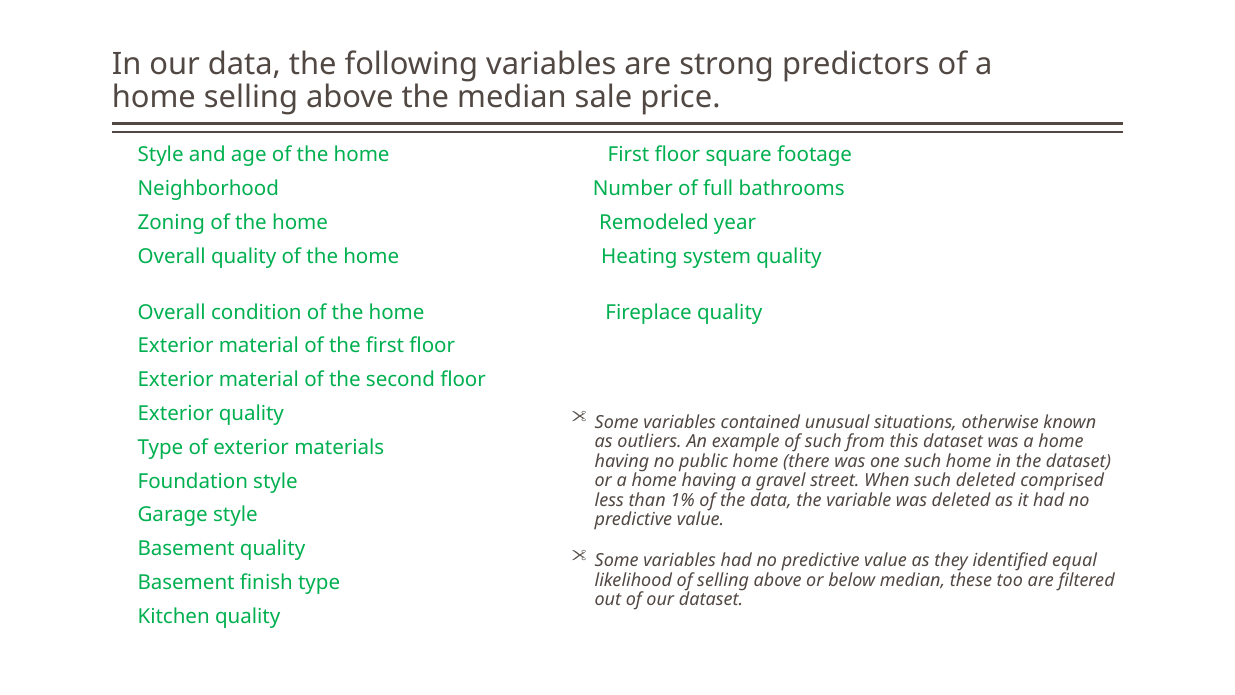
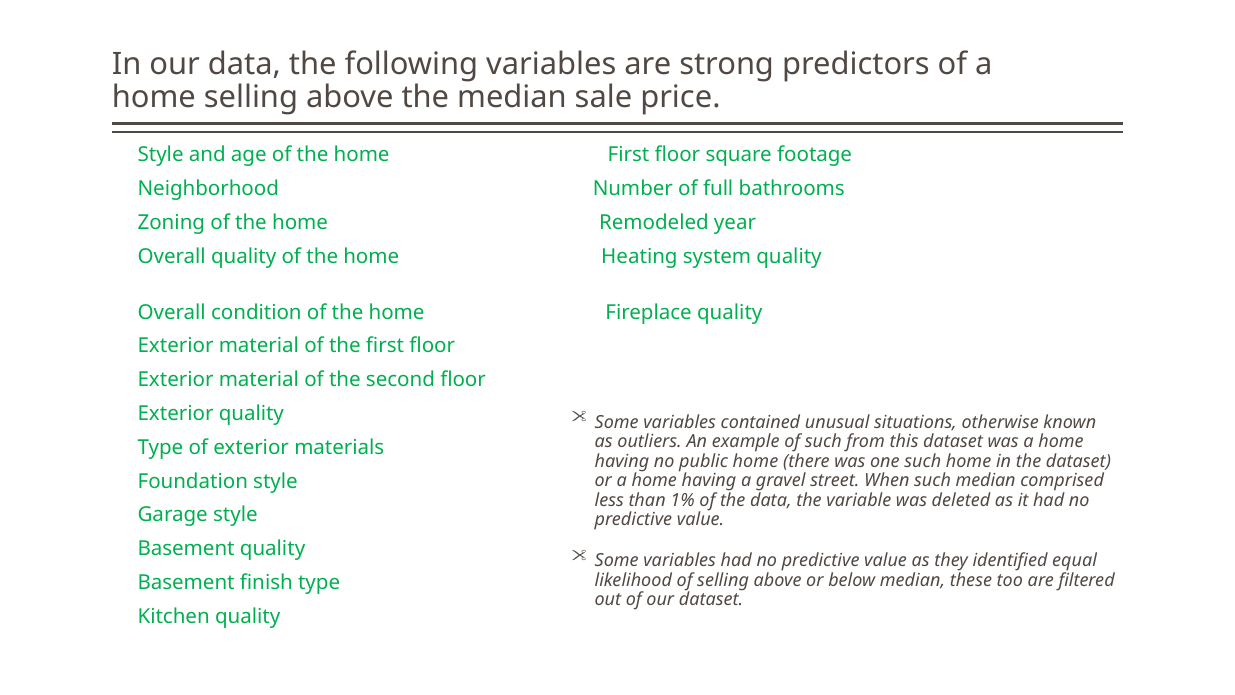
such deleted: deleted -> median (986, 480)
